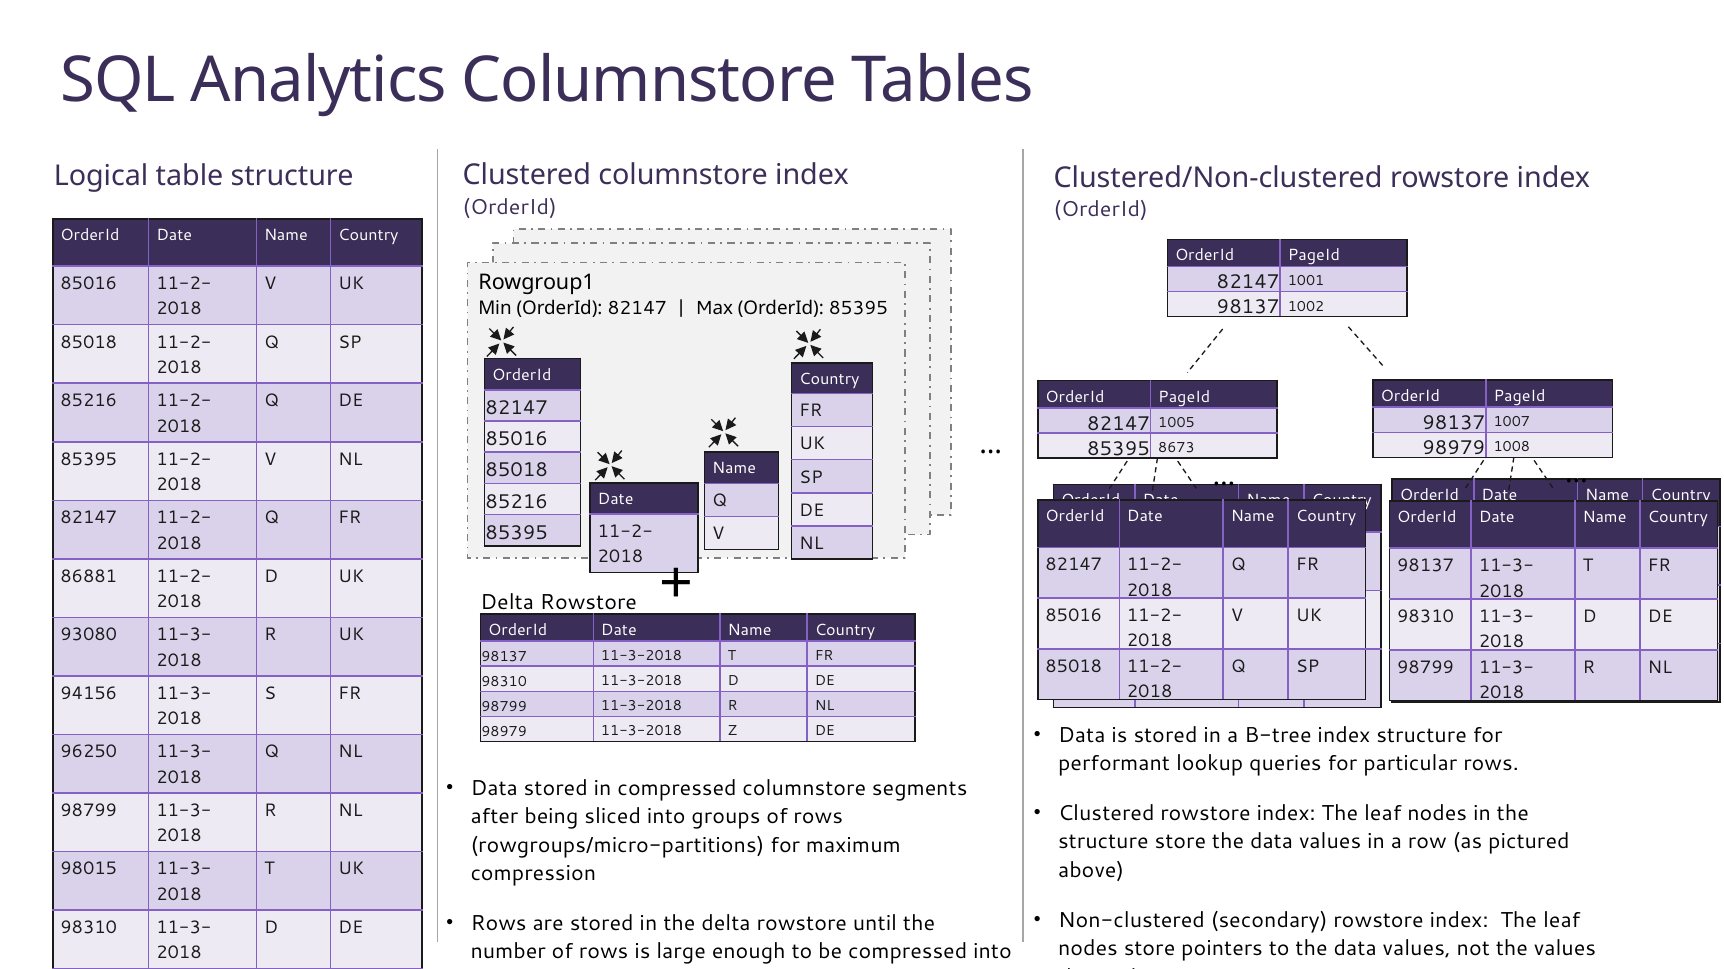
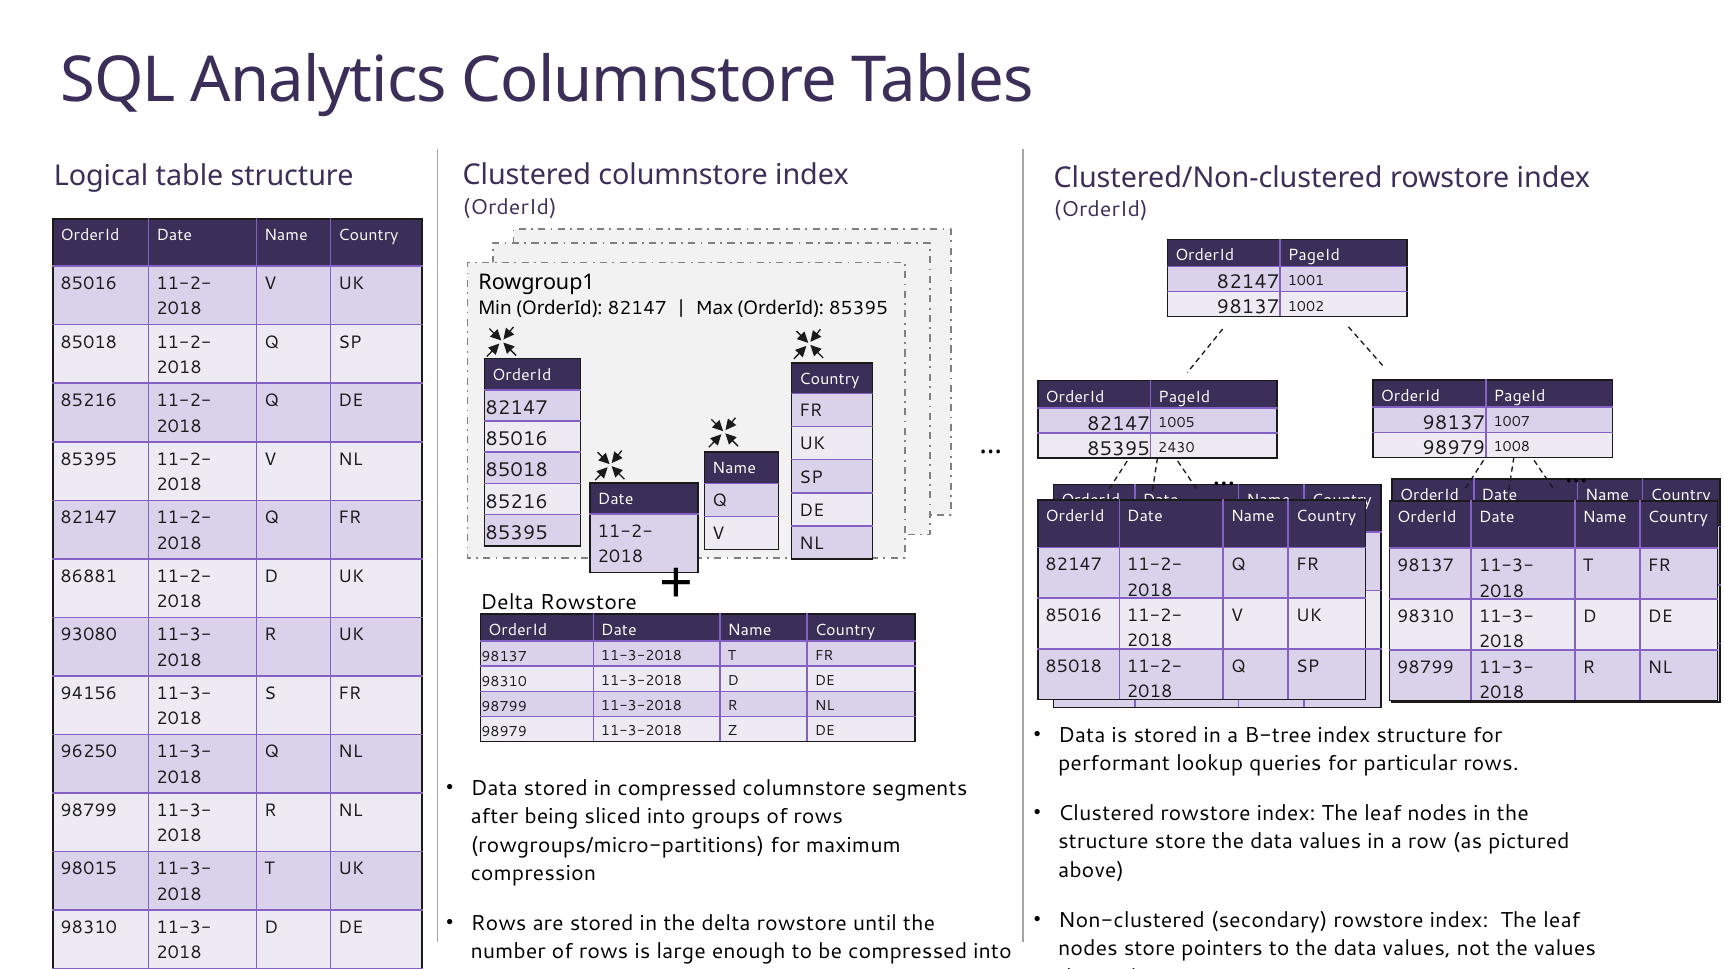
8673: 8673 -> 2430 (1176, 448)
